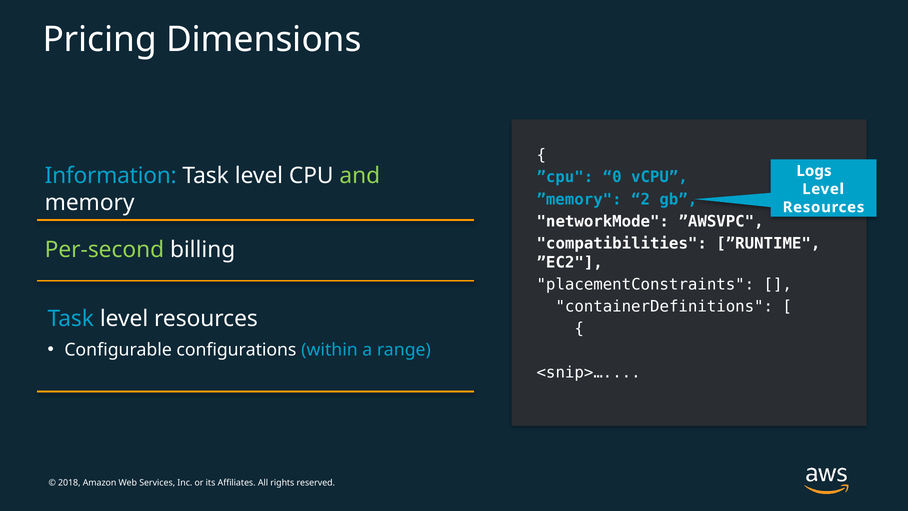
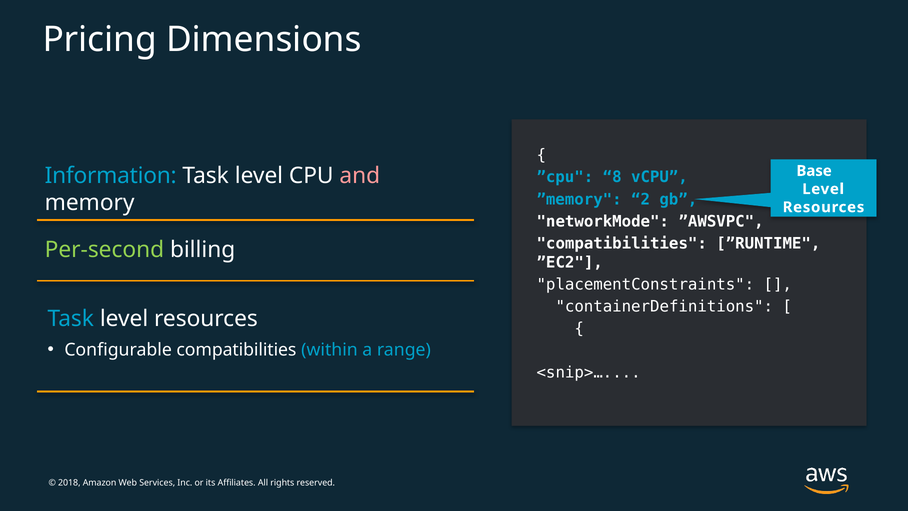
Logs: Logs -> Base (814, 171)
and colour: light green -> pink (360, 176)
0: 0 -> 8 (612, 177)
Configurable configurations: configurations -> compatibilities (236, 350)
